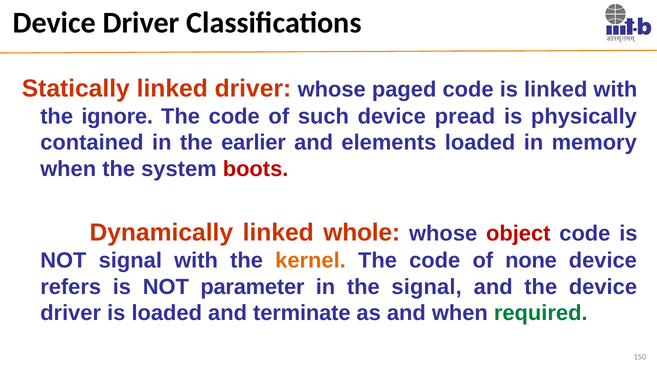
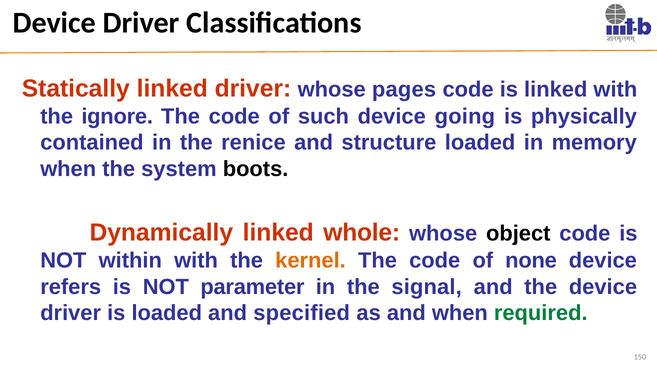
paged: paged -> pages (404, 89)
pread: pread -> going (465, 116)
earlier: earlier -> renice (253, 143)
elements: elements -> structure (389, 143)
boots colour: red -> black (256, 169)
object colour: red -> black (518, 233)
NOT signal: signal -> within (130, 260)
terminate: terminate -> specified (302, 313)
